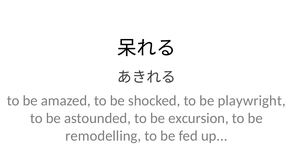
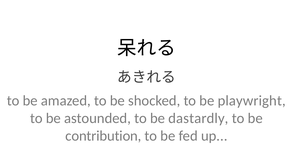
excursion: excursion -> dastardly (198, 118)
remodelling: remodelling -> contribution (103, 136)
